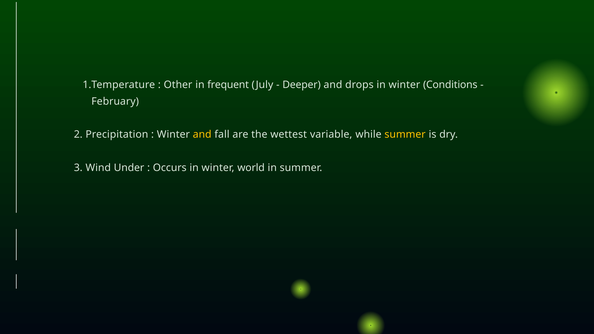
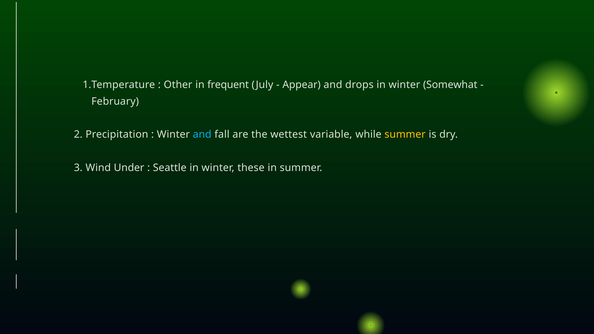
Deeper: Deeper -> Appear (302, 85)
Conditions: Conditions -> Somewhat (450, 85)
and colour: yellow -> light blue (202, 135)
Occurs: Occurs -> Seattle (170, 168)
world: world -> these (251, 168)
